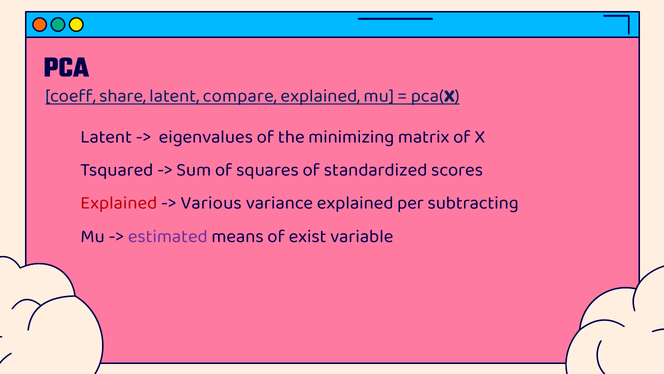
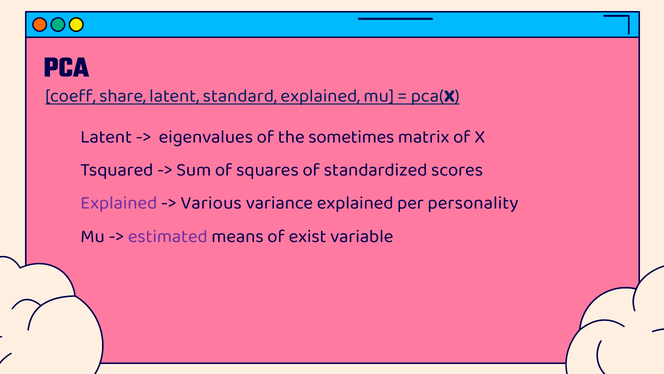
compare: compare -> standard (240, 95)
minimizing: minimizing -> sometimes (351, 136)
Explained colour: red -> purple (119, 203)
subtracting: subtracting -> personality (473, 203)
